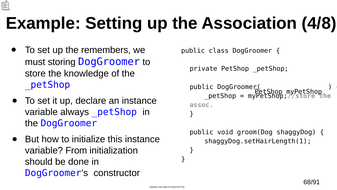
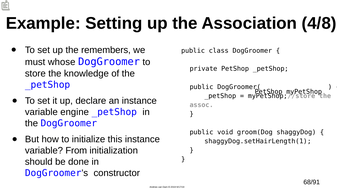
storing: storing -> whose (62, 62)
always: always -> engine (75, 112)
